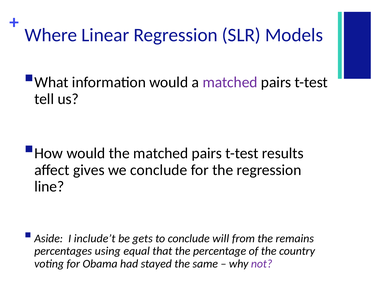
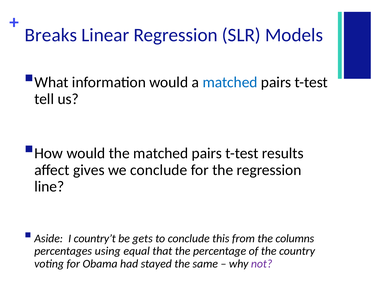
Where: Where -> Breaks (51, 35)
matched colour: purple -> blue (230, 82)
include’t: include’t -> country’t (95, 239)
will: will -> this (221, 239)
remains: remains -> columns (295, 239)
